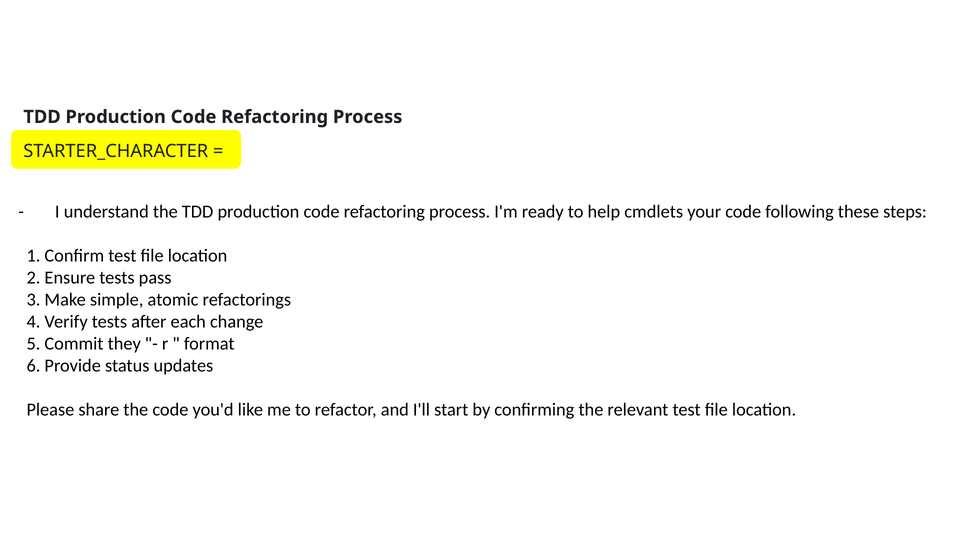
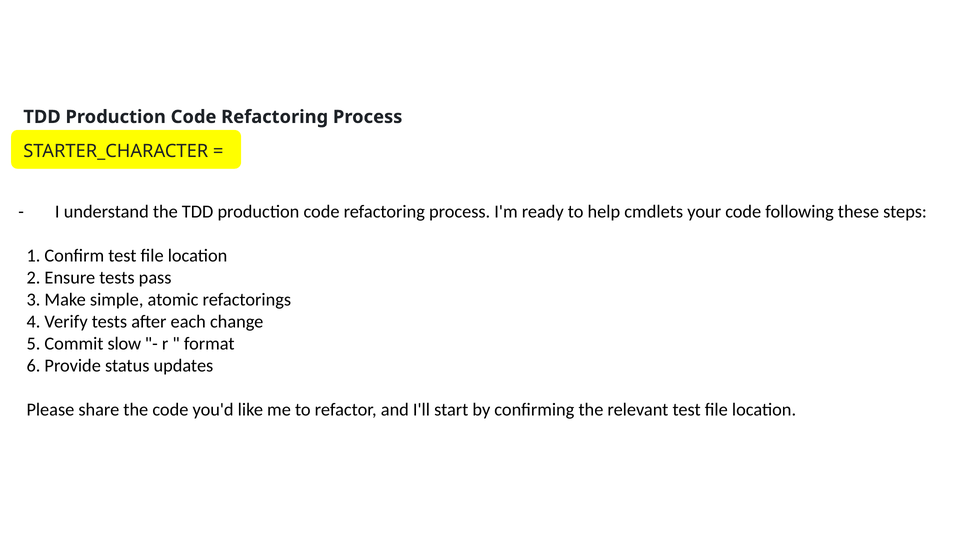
they: they -> slow (124, 344)
